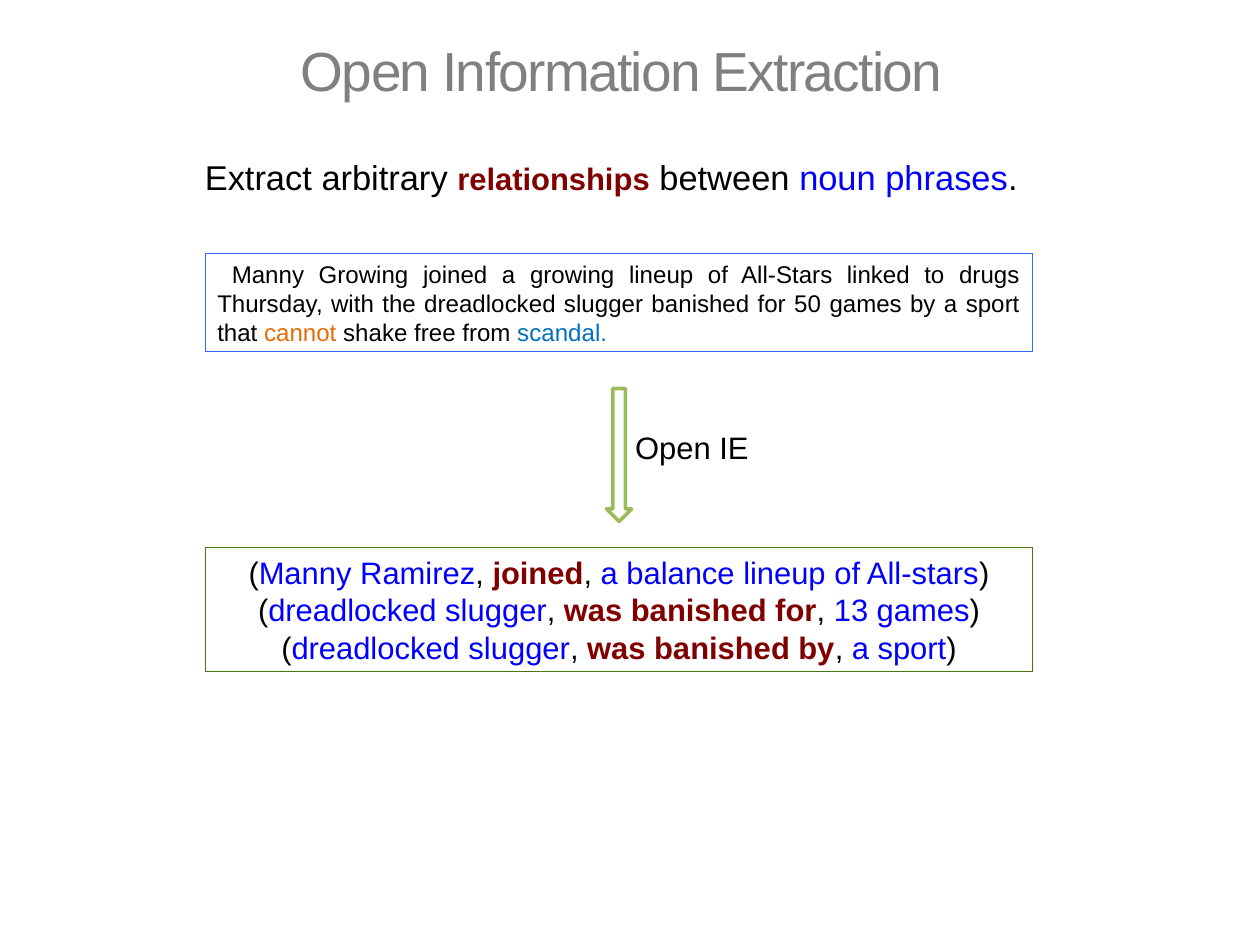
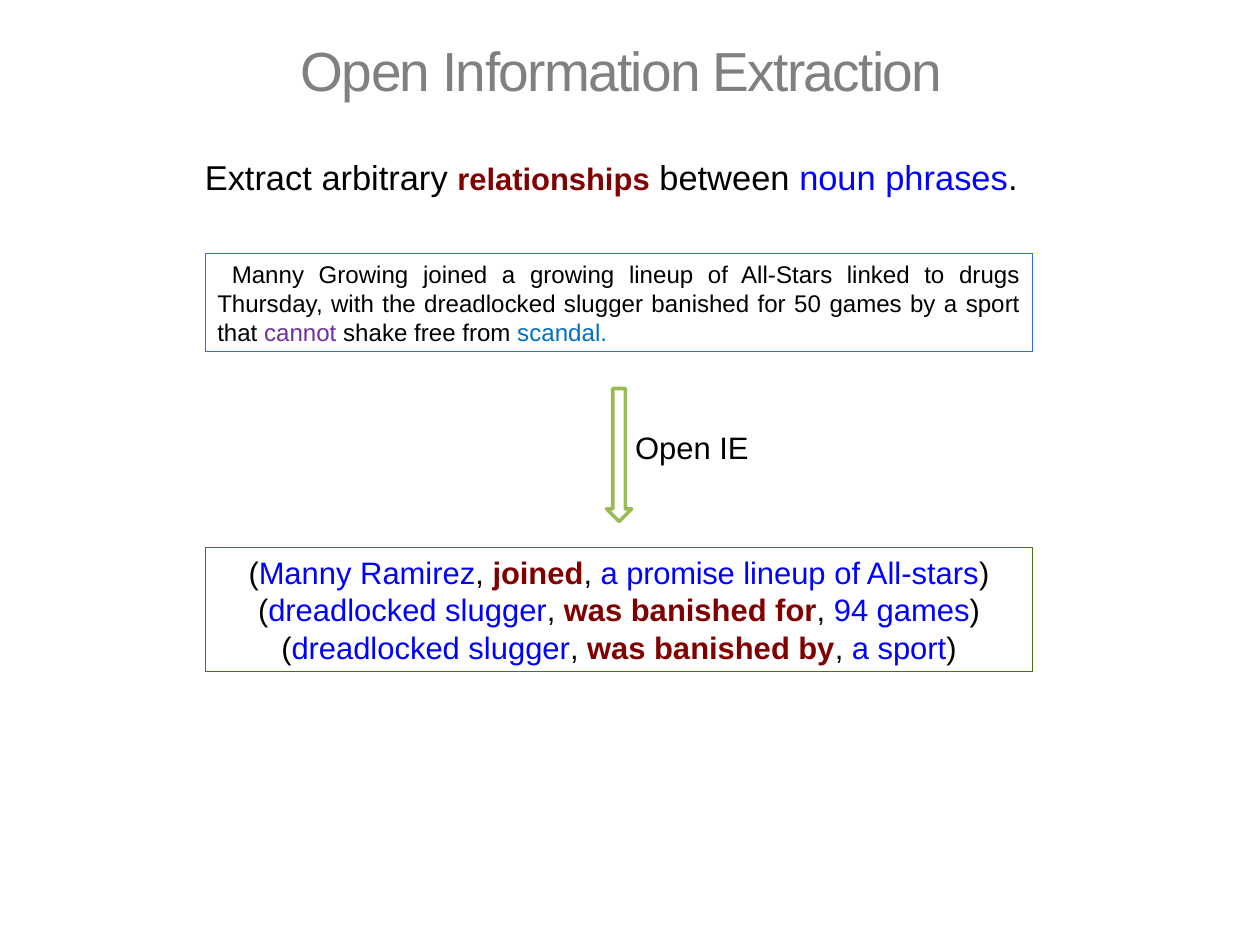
cannot colour: orange -> purple (300, 333)
balance: balance -> promise (681, 574)
13: 13 -> 94 (851, 611)
